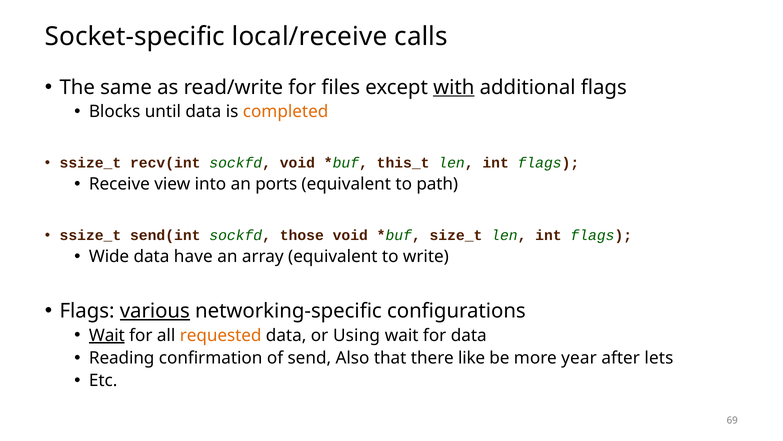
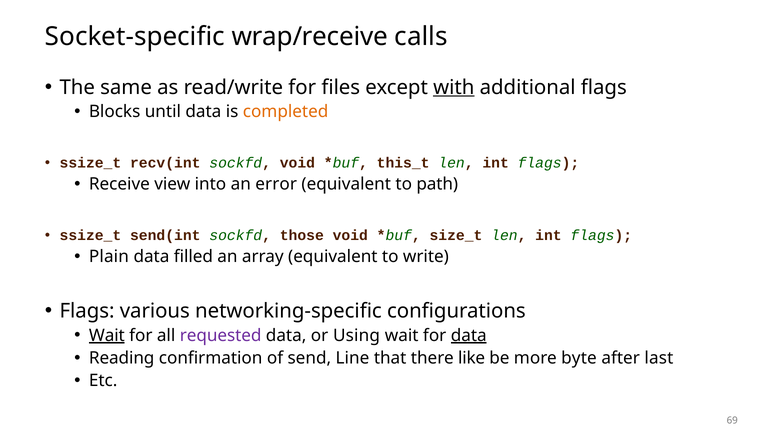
local/receive: local/receive -> wrap/receive (310, 37)
ports: ports -> error (276, 184)
Wide: Wide -> Plain (109, 256)
have: have -> filled (193, 256)
various underline: present -> none (155, 311)
requested colour: orange -> purple (221, 335)
data underline: none -> present (469, 335)
Also: Also -> Line (352, 358)
year: year -> byte (579, 358)
lets: lets -> last (659, 358)
